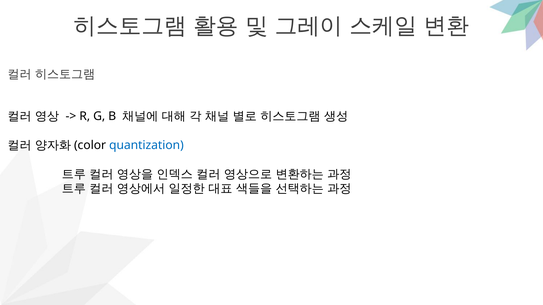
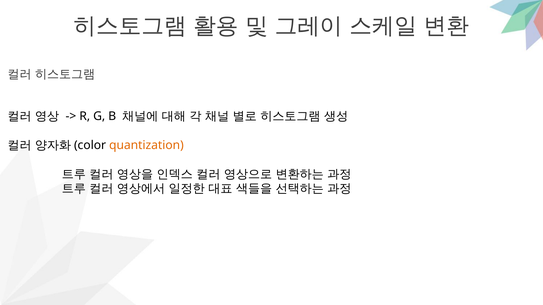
quantization colour: blue -> orange (146, 145)
